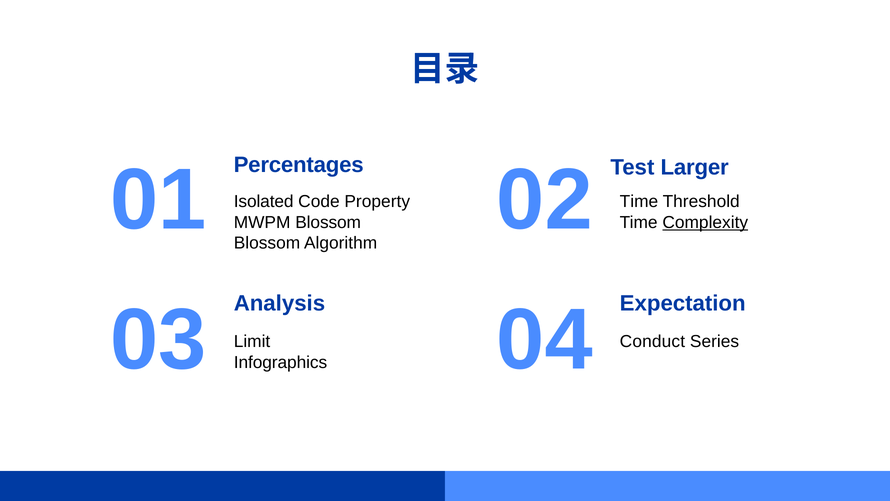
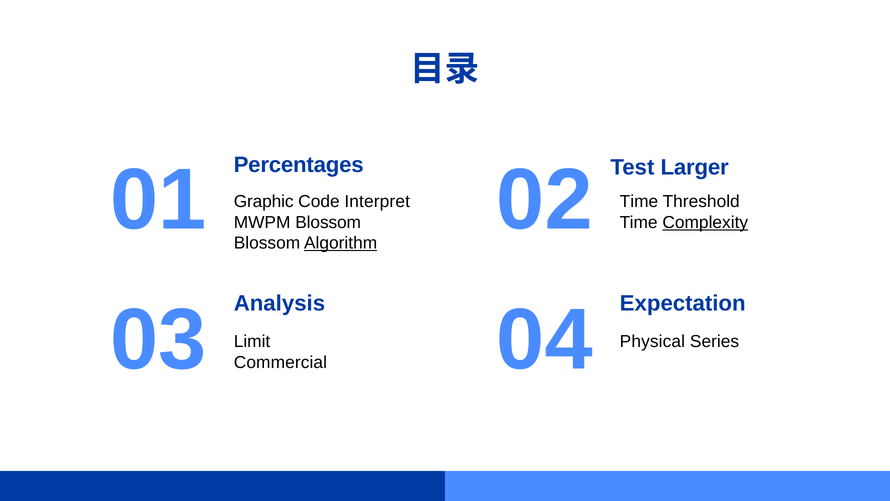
Isolated: Isolated -> Graphic (264, 201)
Property: Property -> Interpret (377, 201)
Algorithm underline: none -> present (341, 243)
Conduct: Conduct -> Physical (652, 342)
Infographics: Infographics -> Commercial (280, 362)
